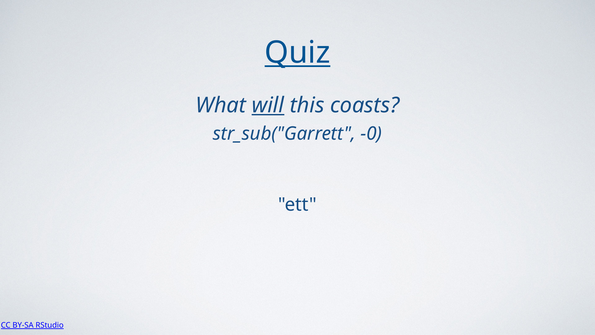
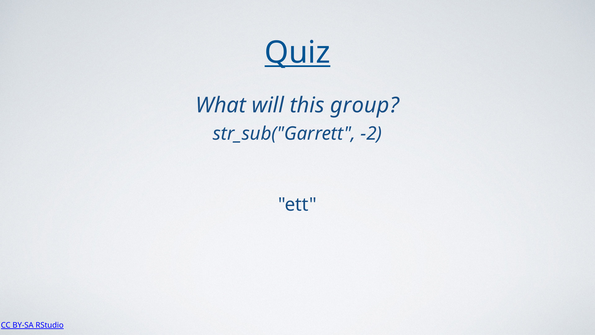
will underline: present -> none (268, 105)
coasts: coasts -> group (365, 105)
-0: -0 -> -2 (371, 134)
